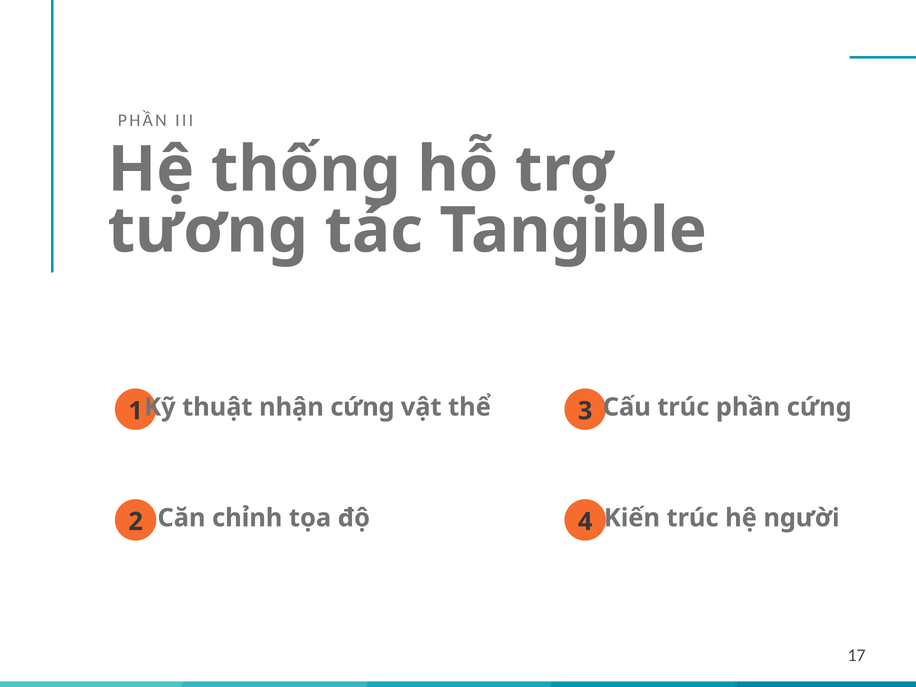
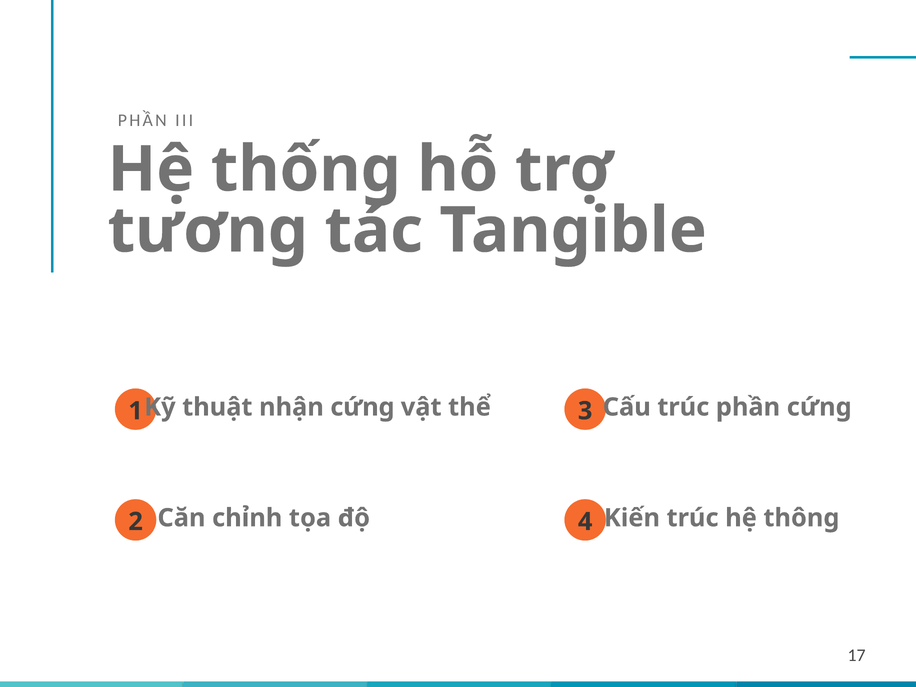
người: người -> thông (801, 518)
